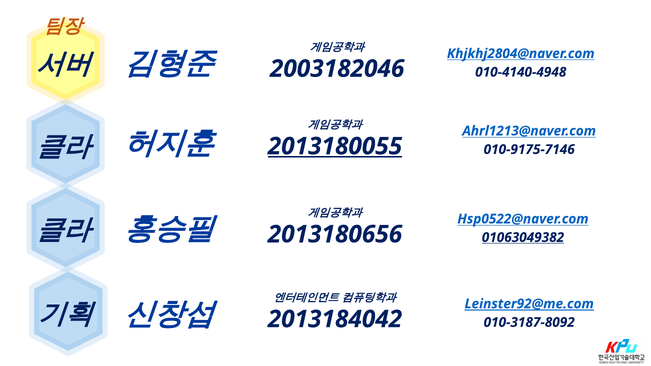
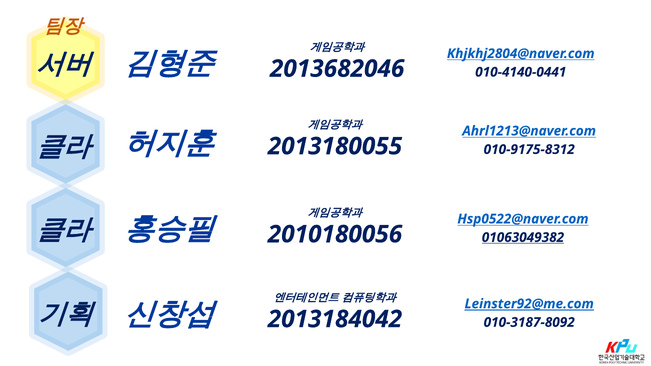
2003182046: 2003182046 -> 2013682046 (337, 69)
010-4140-4948: 010-4140-4948 -> 010-4140-0441 (521, 72)
2013180055 underline: present -> none (335, 146)
010-9175-7146: 010-9175-7146 -> 010-9175-8312 (529, 150)
2013180656: 2013180656 -> 2010180056 (335, 234)
